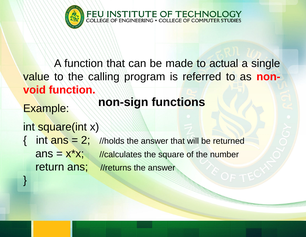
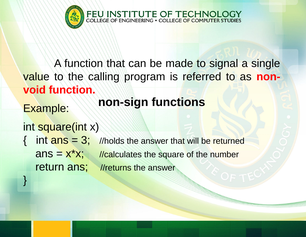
actual: actual -> signal (224, 63)
2: 2 -> 3 (86, 140)
